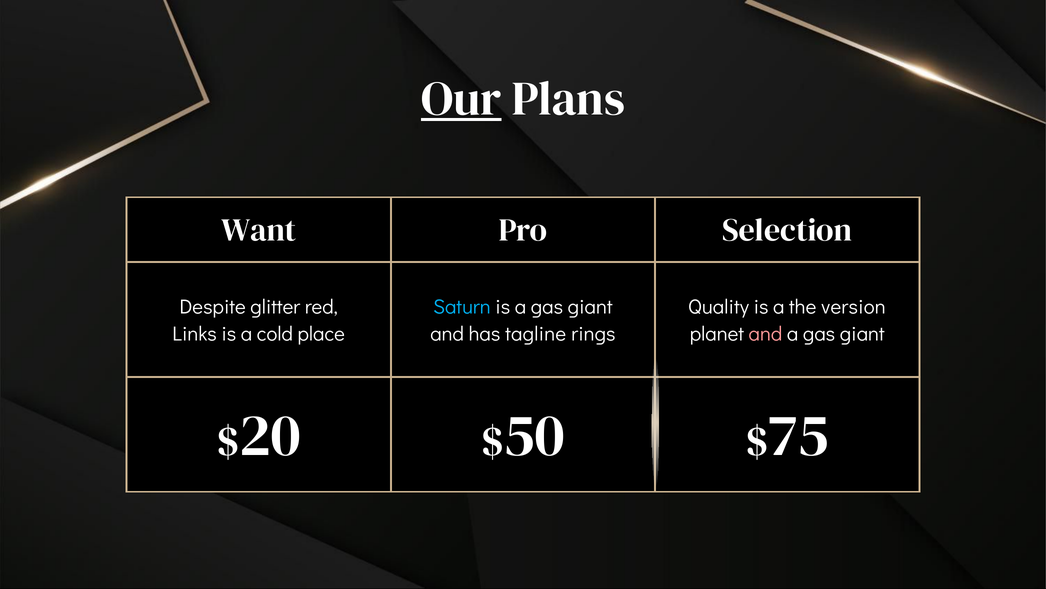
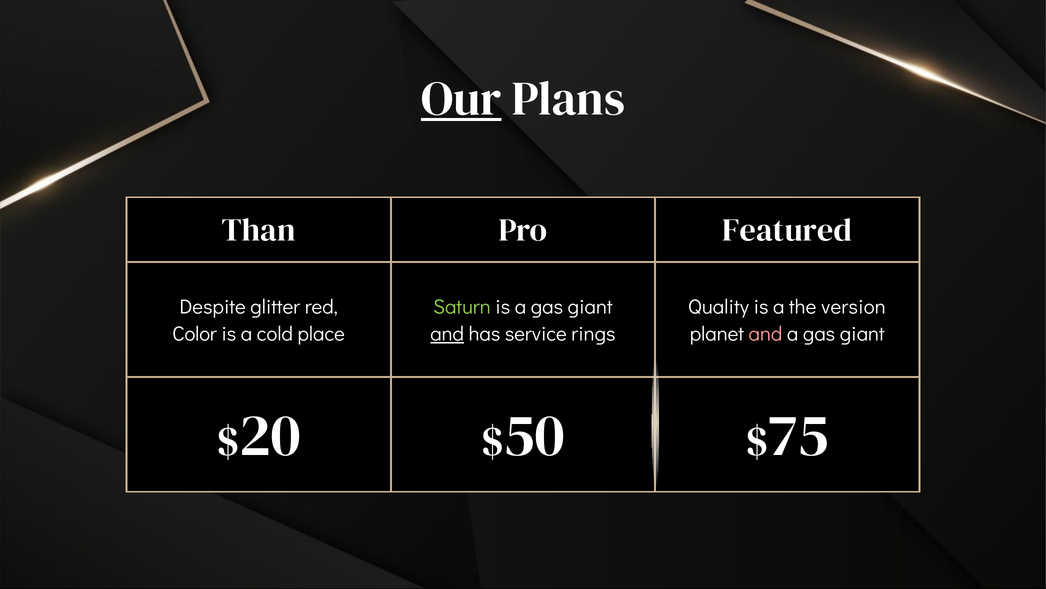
Want: Want -> Than (259, 230)
Selection: Selection -> Featured (787, 230)
Saturn colour: light blue -> light green (462, 307)
Links: Links -> Color (195, 334)
and underline: none -> present (447, 334)
tagline: tagline -> service (536, 334)
